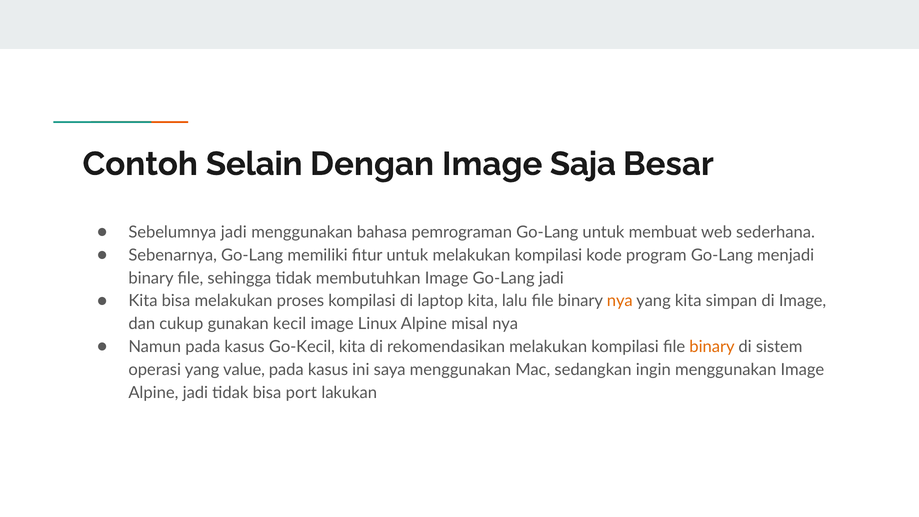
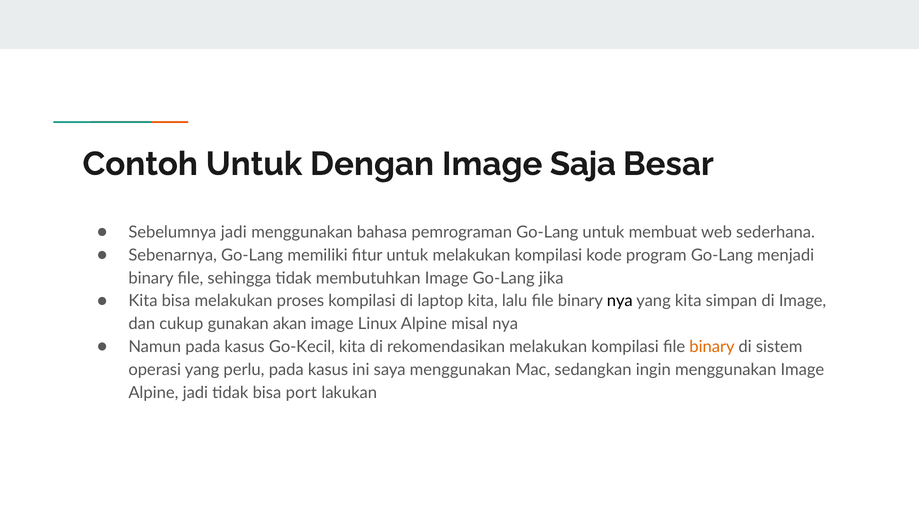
Contoh Selain: Selain -> Untuk (254, 164)
Go-Lang jadi: jadi -> jika (551, 278)
nya colour: orange -> black (620, 301)
kecil: kecil -> akan (290, 324)
value: value -> perlu (244, 370)
